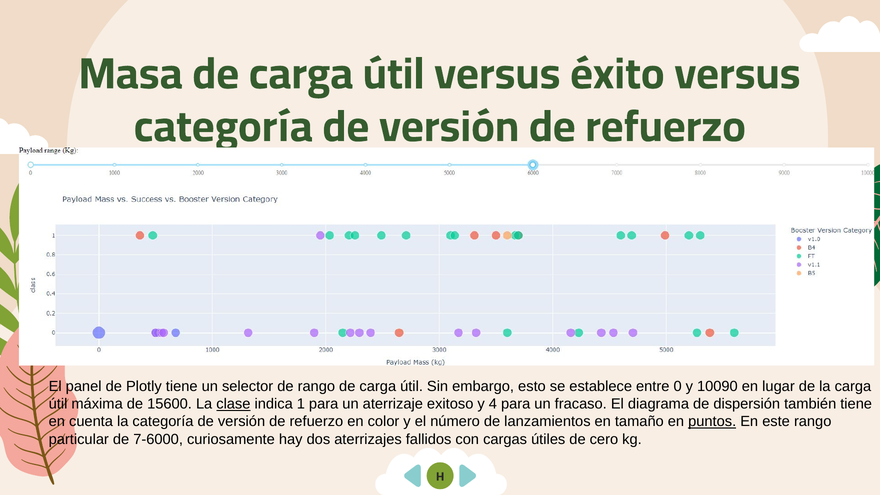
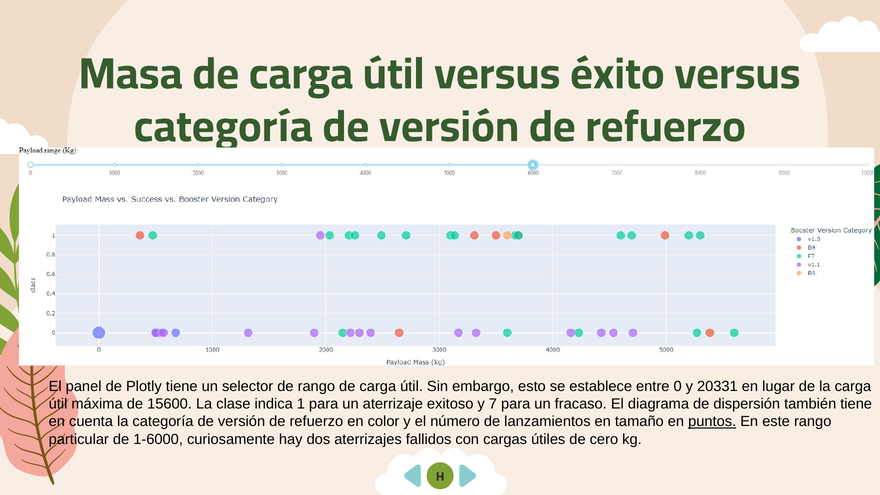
10090: 10090 -> 20331 (717, 386)
clase underline: present -> none (233, 404)
4: 4 -> 7 (493, 404)
7-6000: 7-6000 -> 1-6000 (158, 439)
